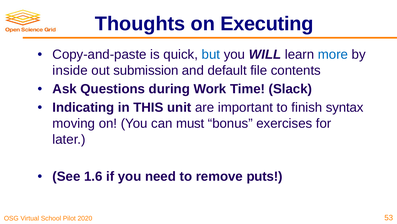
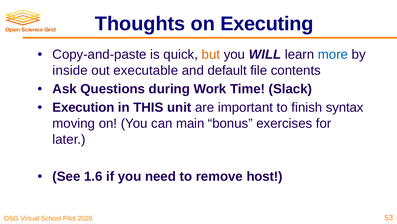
but colour: blue -> orange (211, 54)
submission: submission -> executable (146, 70)
Indicating: Indicating -> Execution (83, 107)
must: must -> main (190, 123)
puts: puts -> host (265, 176)
